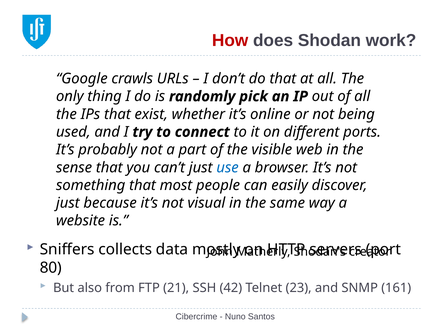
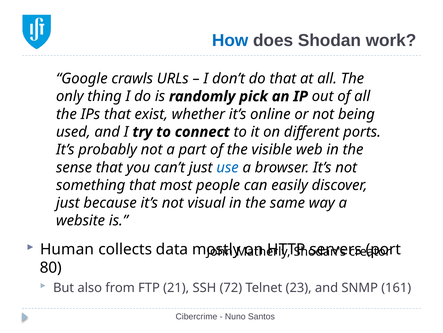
How colour: red -> blue (230, 40)
Sniffers: Sniffers -> Human (67, 249)
42: 42 -> 72 (231, 287)
